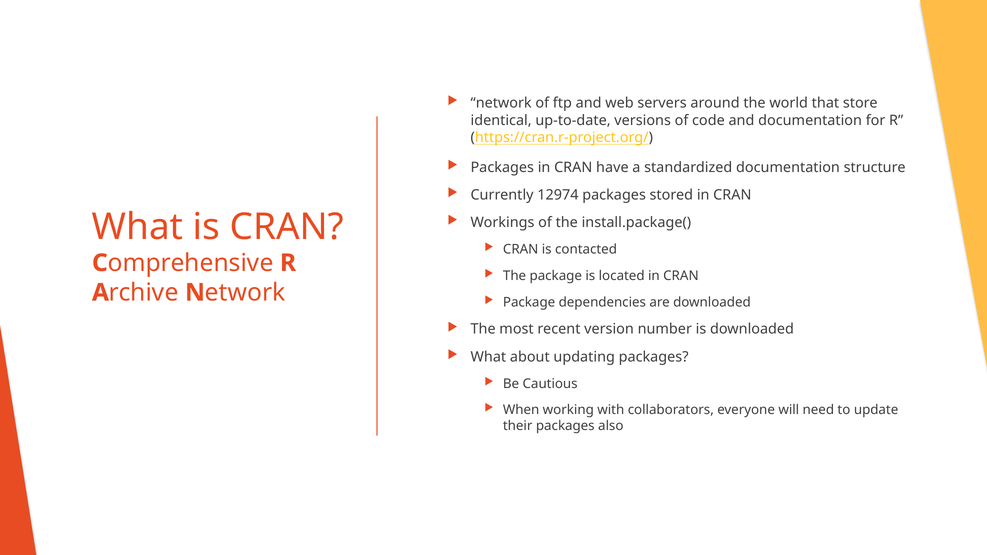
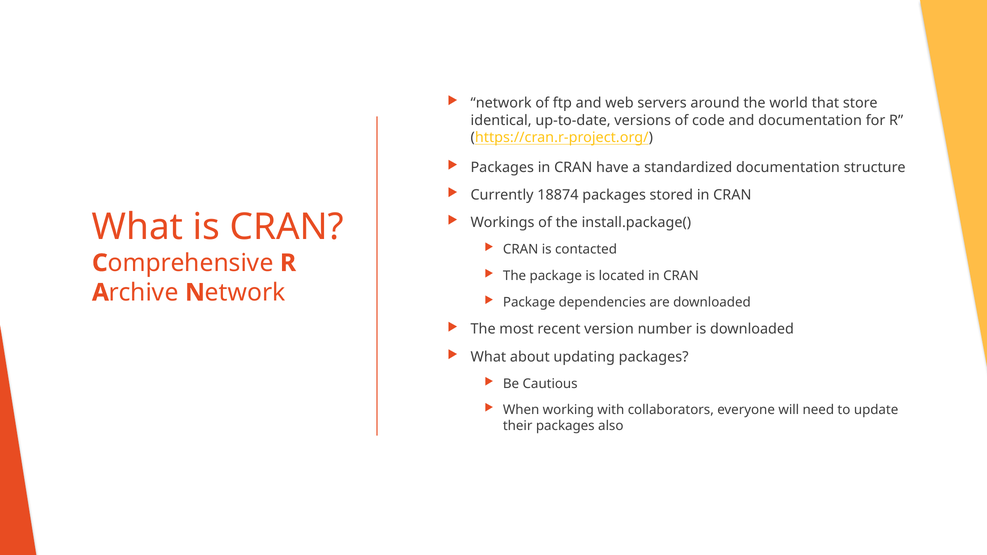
12974: 12974 -> 18874 (558, 195)
